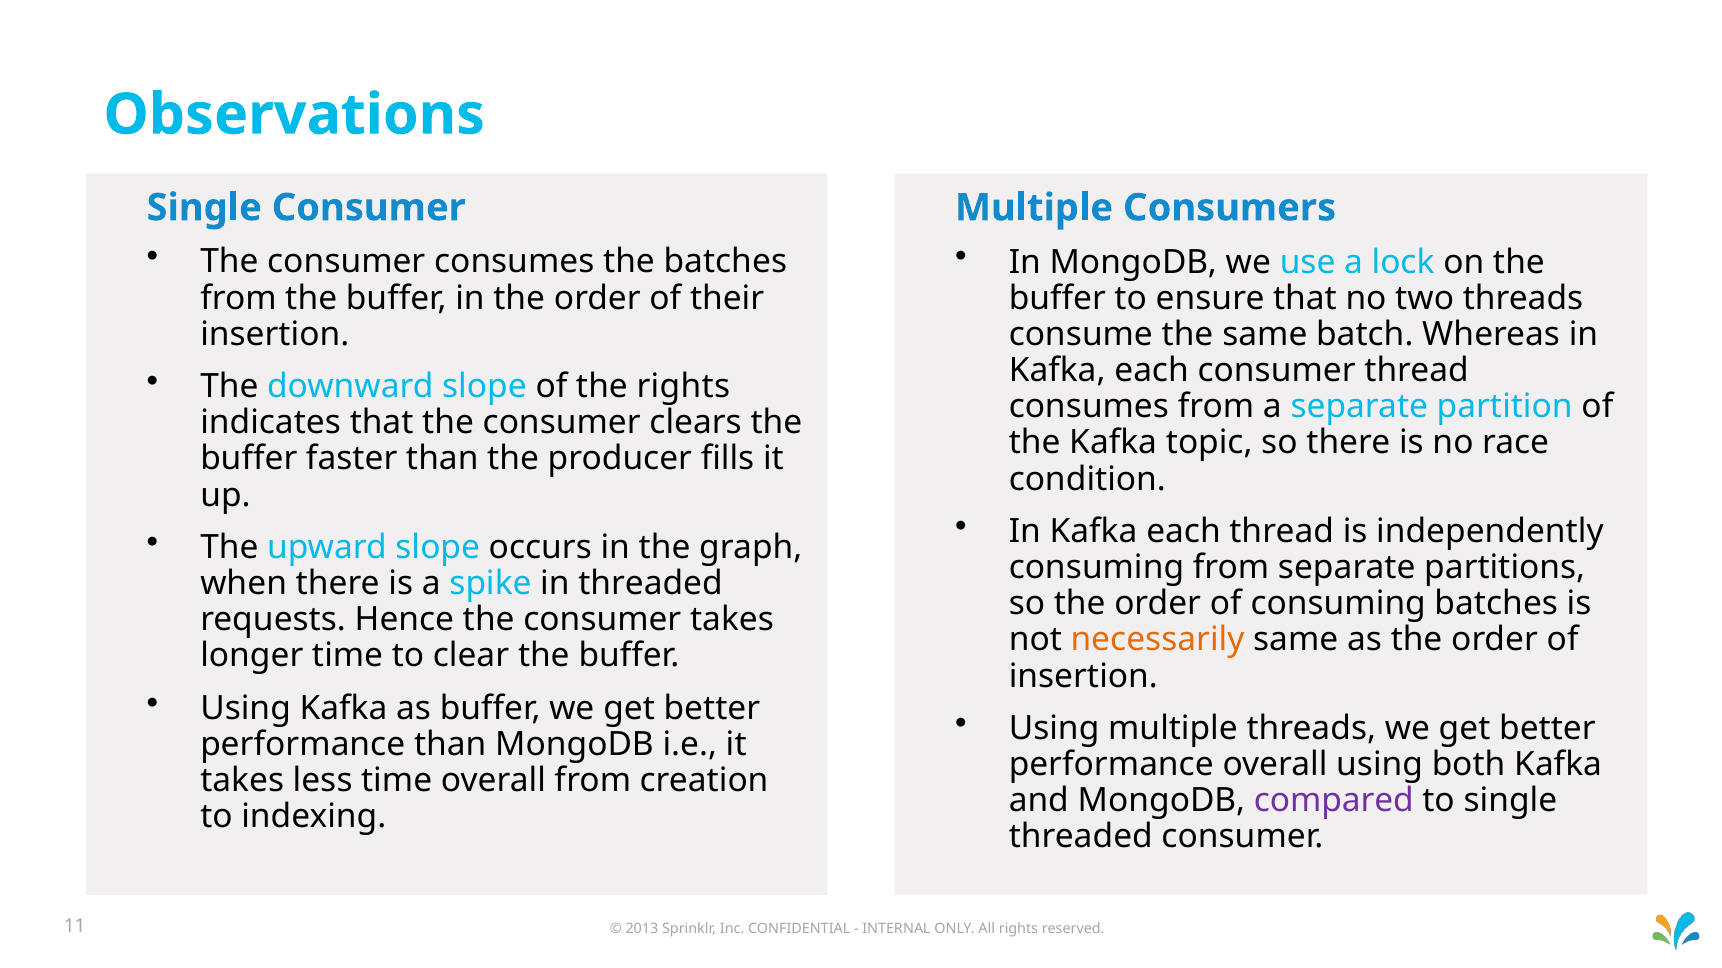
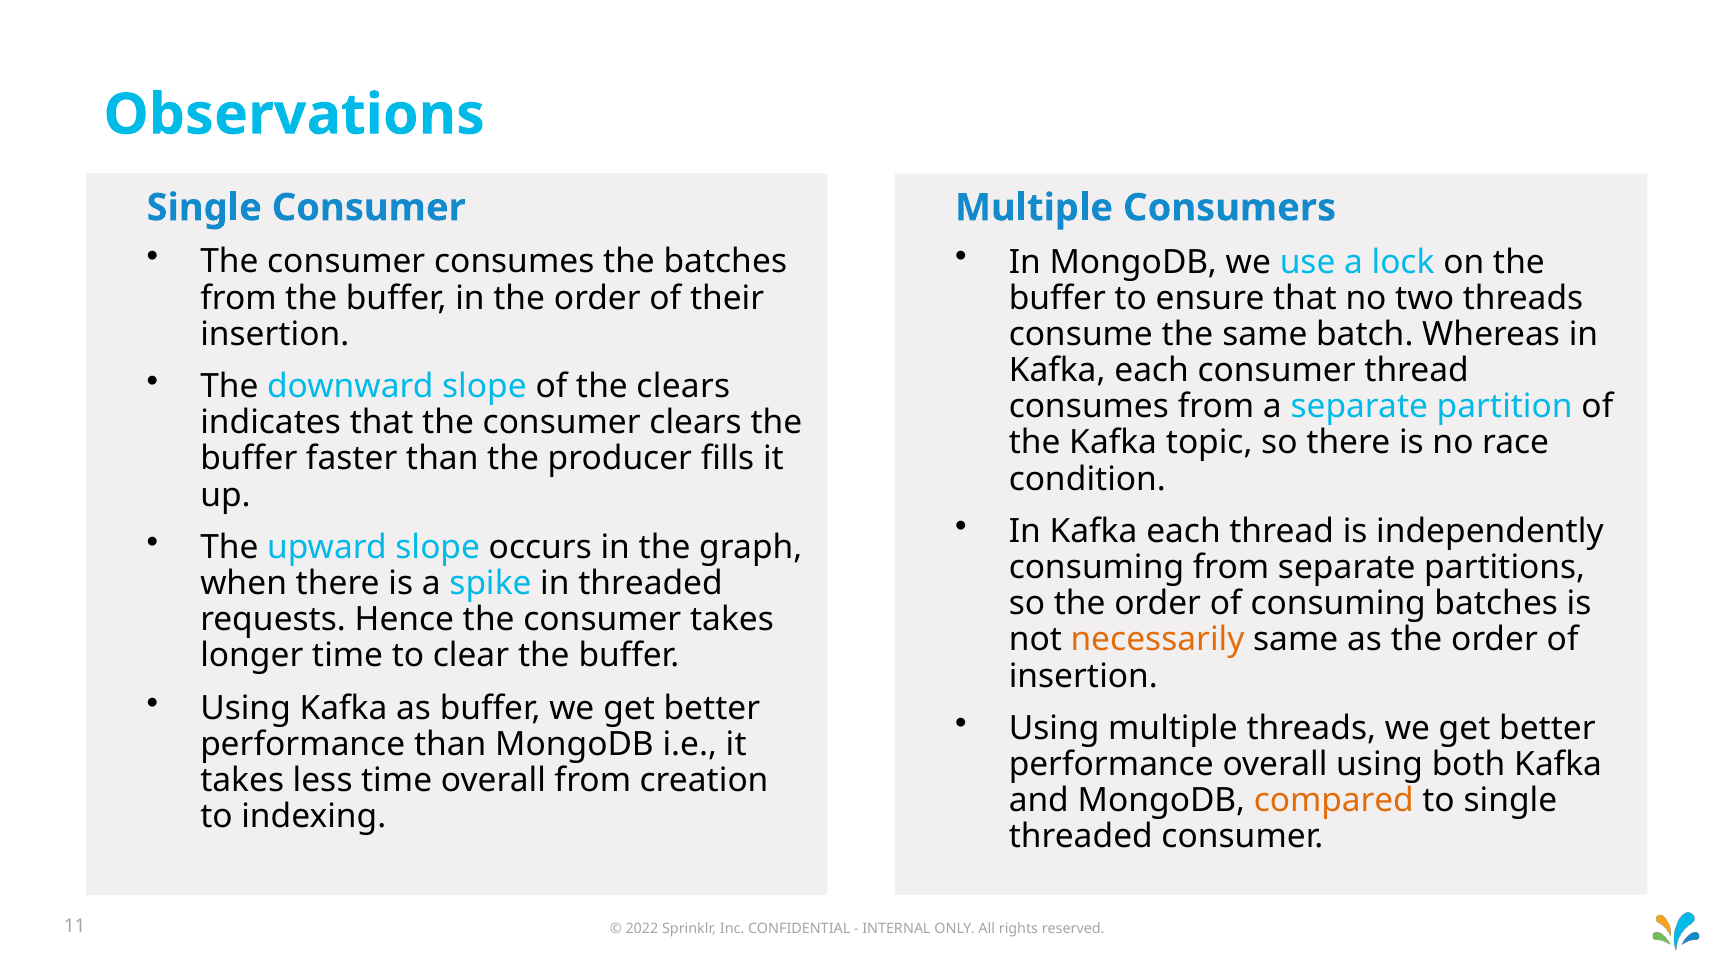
the rights: rights -> clears (683, 387)
compared colour: purple -> orange (1334, 801)
2013: 2013 -> 2022 (642, 930)
